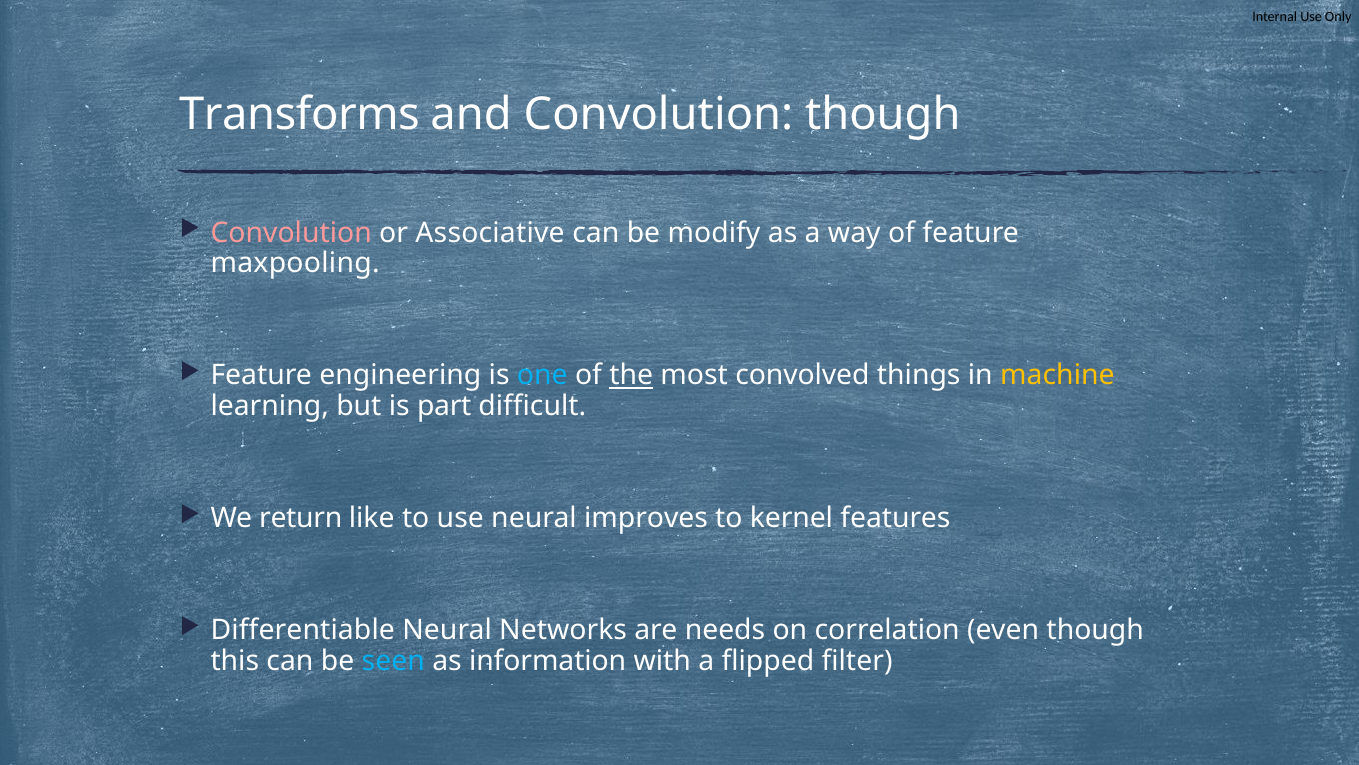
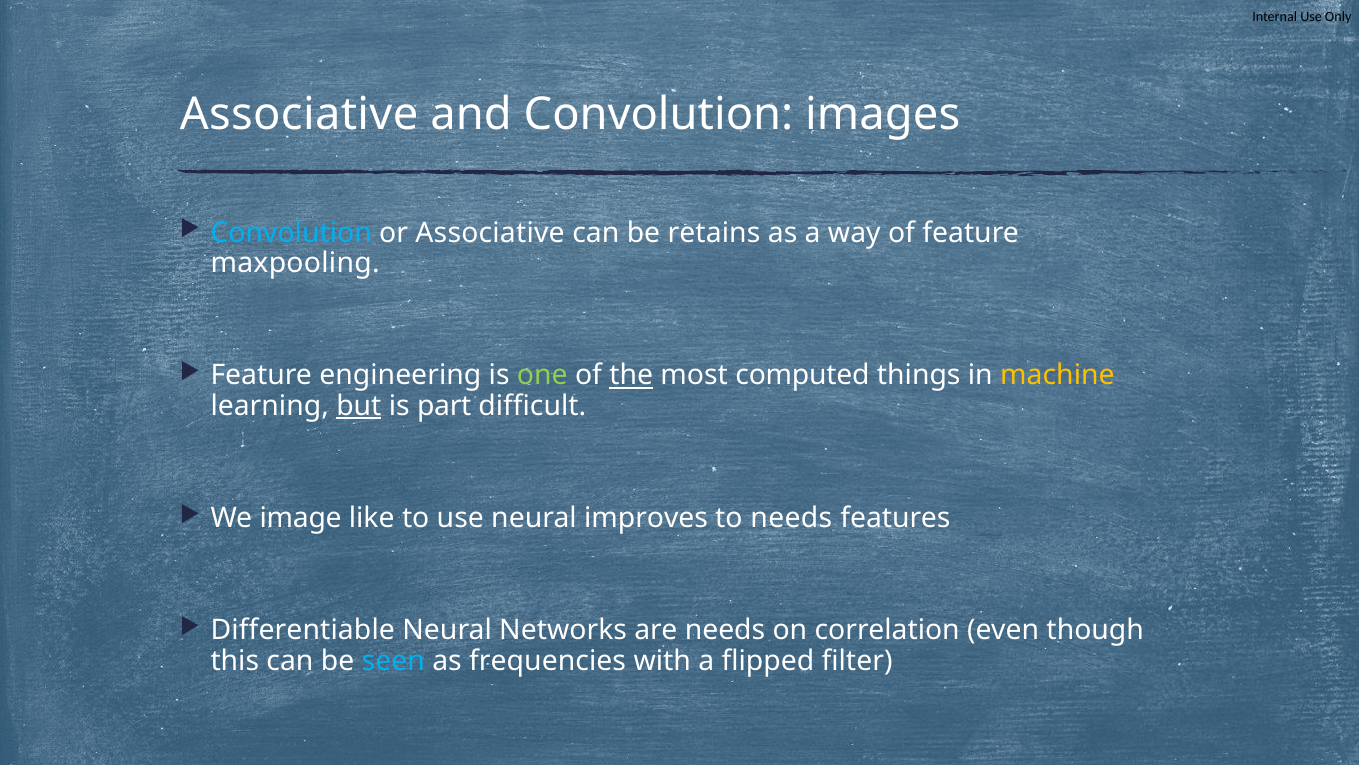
Transforms: Transforms -> Associative (299, 115)
Convolution though: though -> images (883, 115)
Convolution colour: pink -> light blue (291, 233)
modify: modify -> retains (714, 233)
one colour: light blue -> light green (542, 375)
convolved: convolved -> computed (803, 375)
but underline: none -> present (359, 406)
return: return -> image (301, 518)
to kernel: kernel -> needs (791, 518)
information: information -> frequencies (548, 661)
